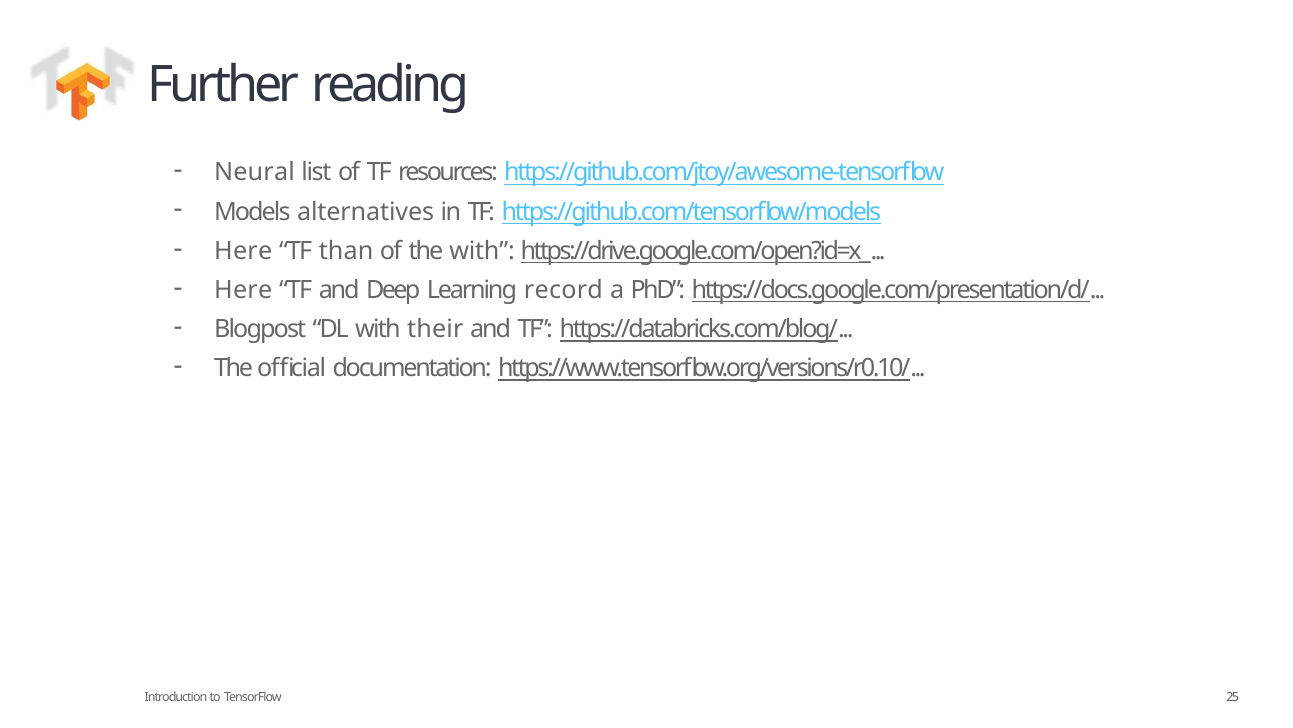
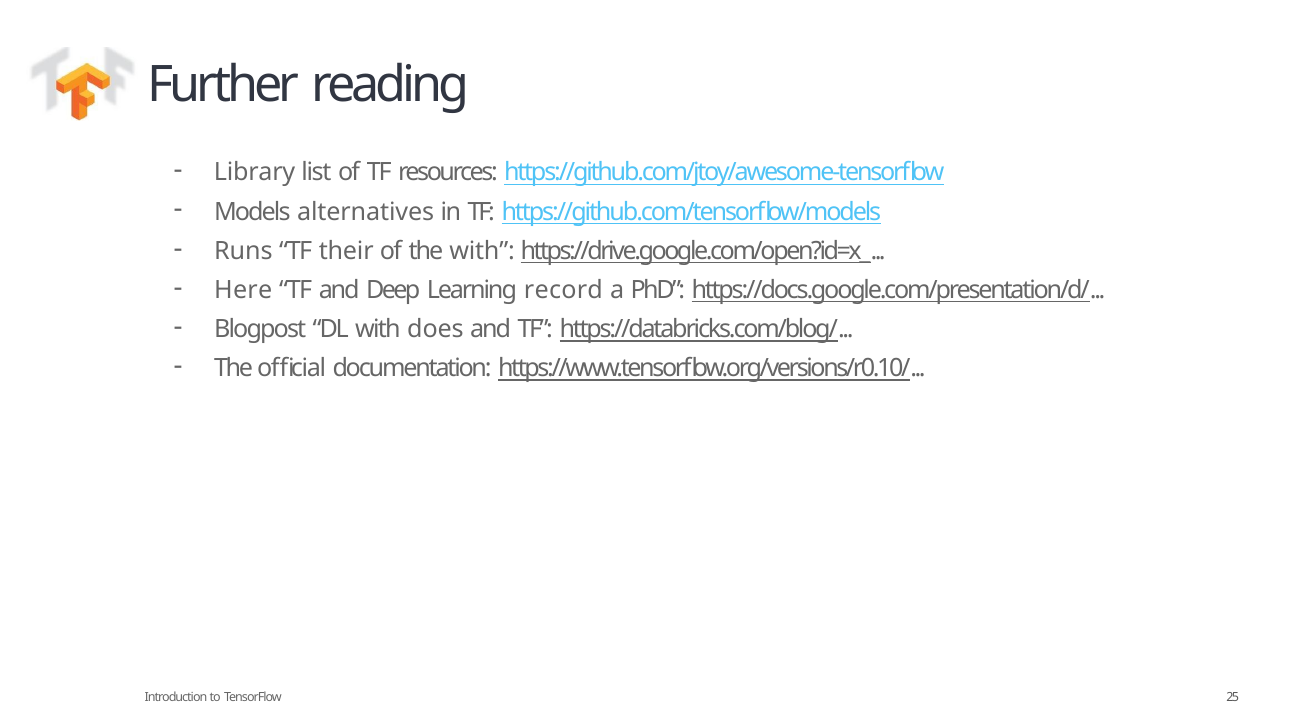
Neural: Neural -> Library (255, 172)
Here: Here -> Runs (243, 251)
than: than -> their (346, 251)
their: their -> does (435, 329)
